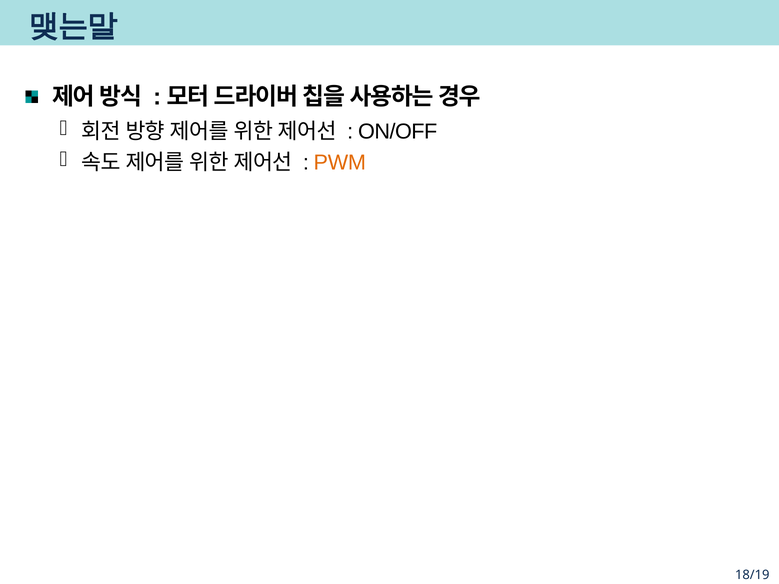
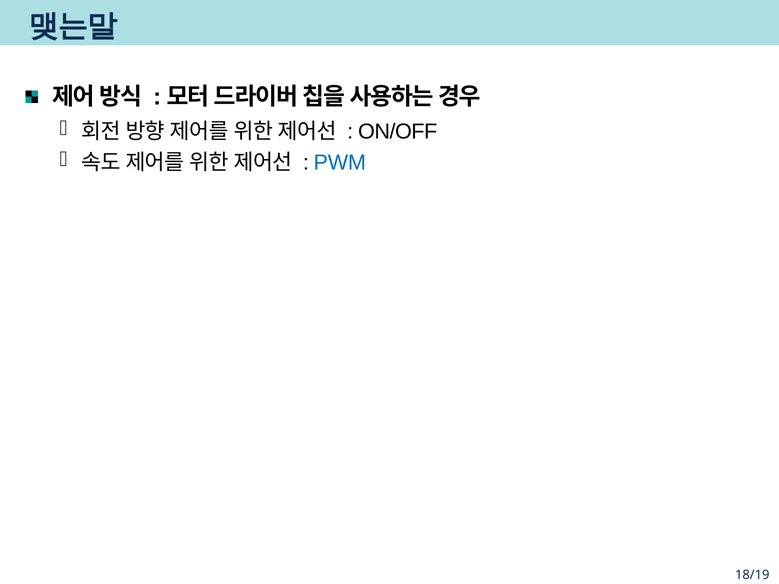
PWM colour: orange -> blue (340, 163)
